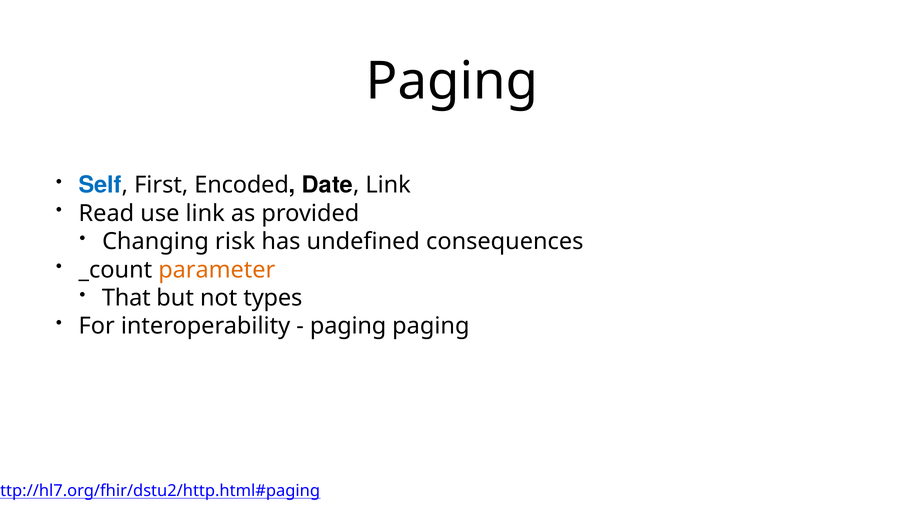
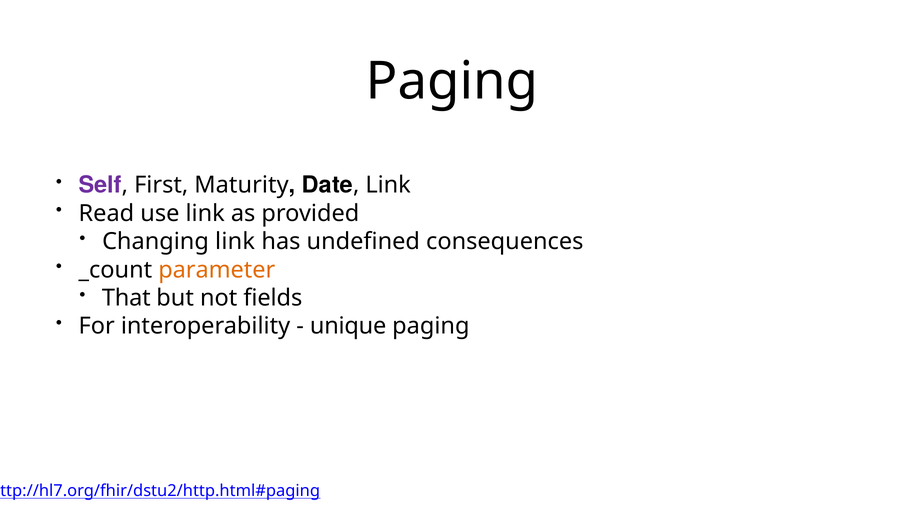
Self colour: blue -> purple (100, 185)
Encoded: Encoded -> Maturity (241, 185)
Changing risk: risk -> link (235, 242)
types: types -> fields (273, 298)
paging: paging -> unique (348, 327)
